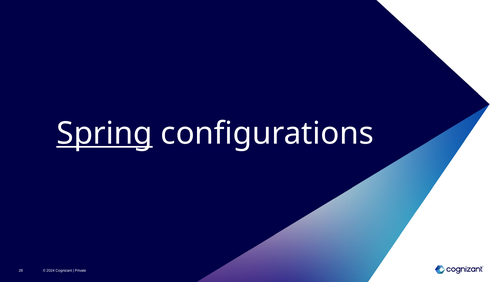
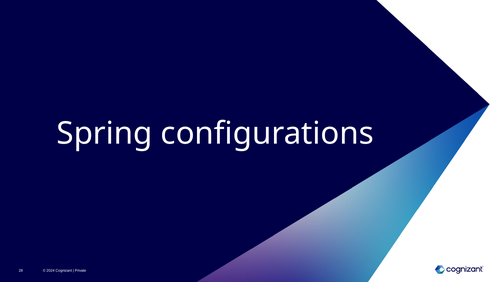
Spring underline: present -> none (105, 133)
